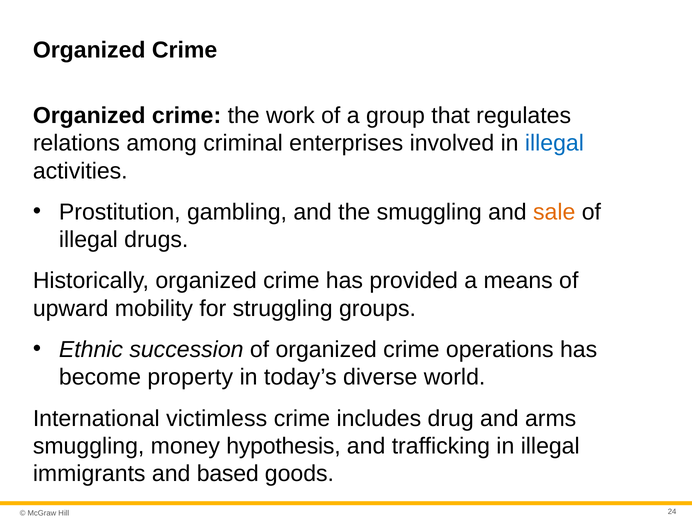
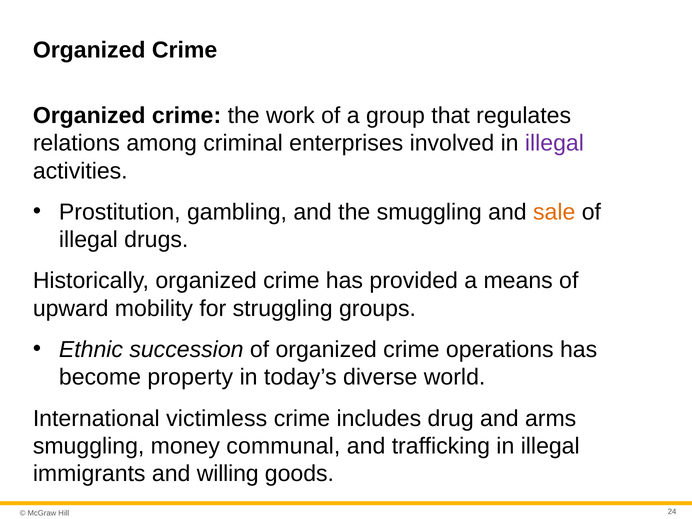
illegal colour: blue -> purple (554, 143)
hypothesis: hypothesis -> communal (283, 446)
based: based -> willing (228, 474)
